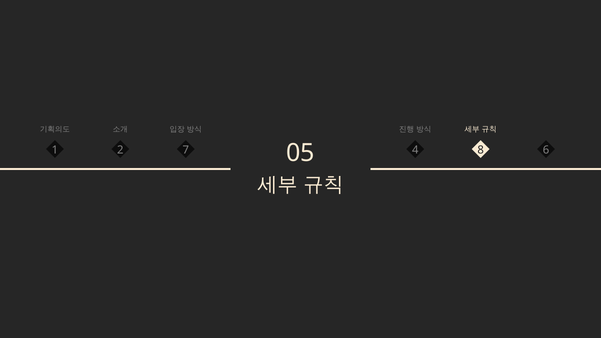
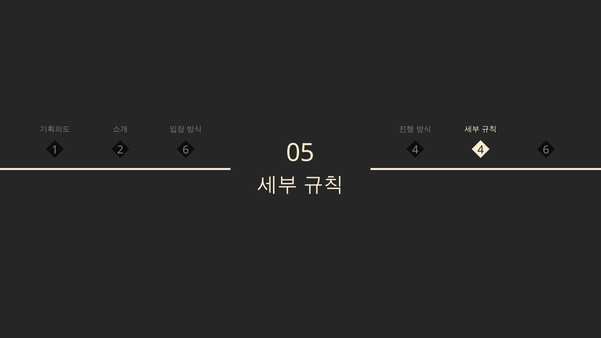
1 7: 7 -> 6 (186, 150)
4 8: 8 -> 4 (481, 150)
